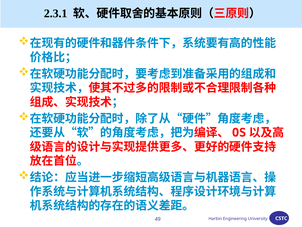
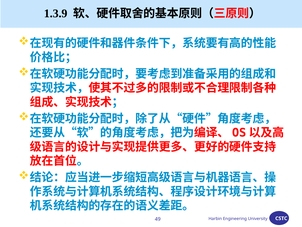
2.3.1: 2.3.1 -> 1.3.9 (56, 13)
